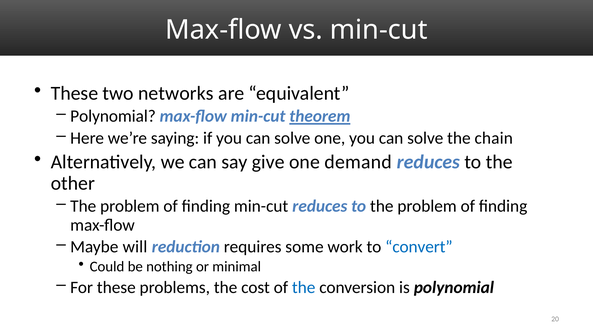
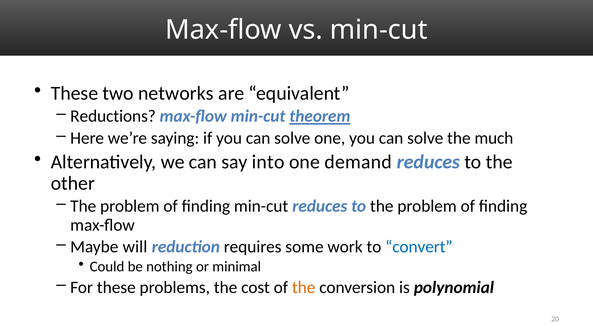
Polynomial: Polynomial -> Reductions (113, 116)
chain: chain -> much (494, 138)
give: give -> into (268, 162)
the colour: blue -> orange (304, 287)
